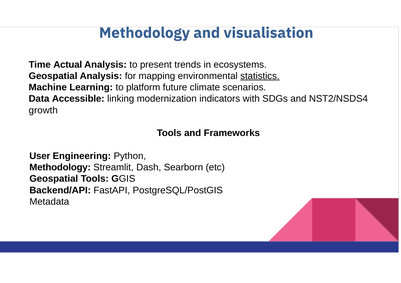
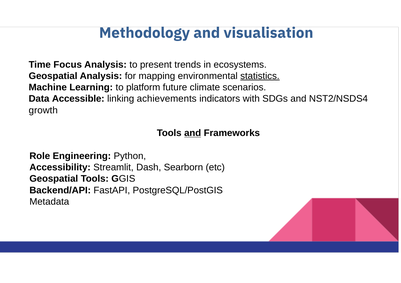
Actual: Actual -> Focus (68, 65)
modernization: modernization -> achievements (167, 99)
and underline: none -> present (193, 133)
User: User -> Role (40, 156)
Methodology: Methodology -> Accessibility (60, 168)
